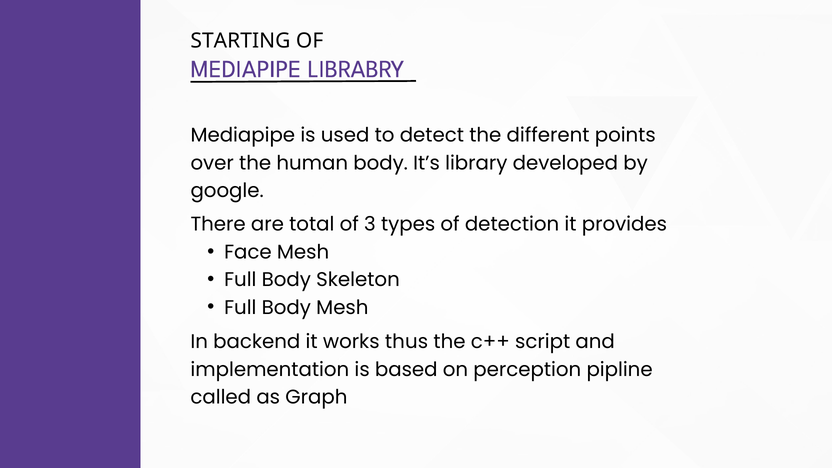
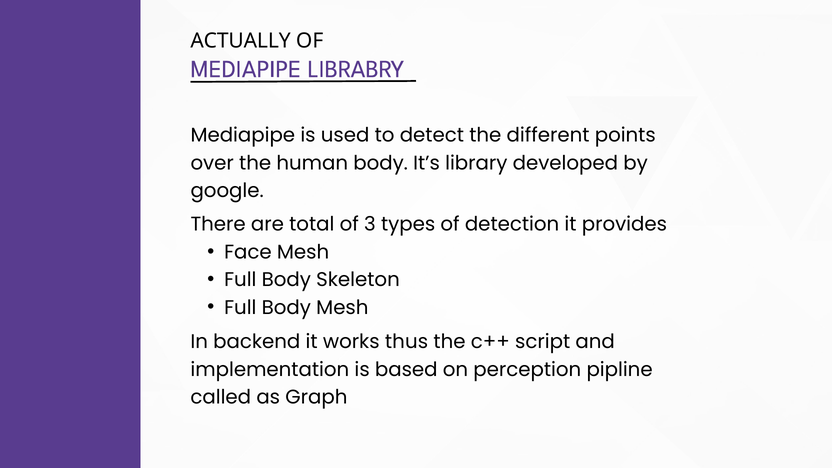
STARTING: STARTING -> ACTUALLY (241, 41)
